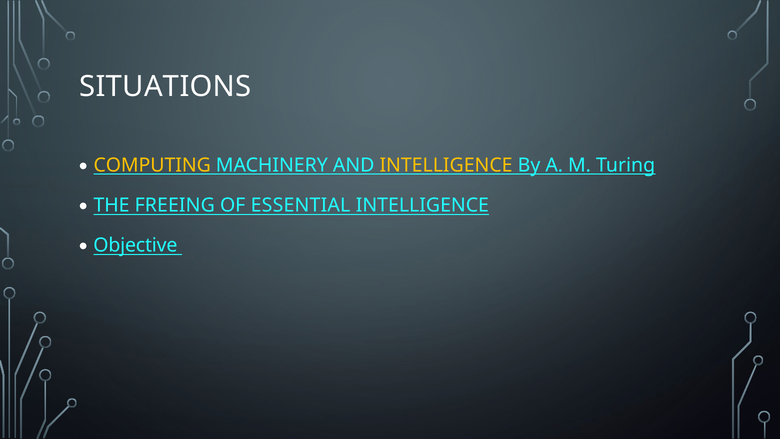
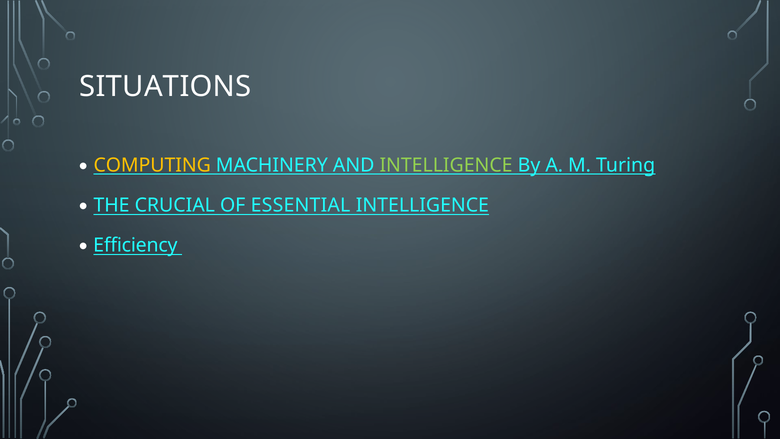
INTELLIGENCE colour: yellow -> light green (446, 165)
FREEING: FREEING -> CRUCIAL (175, 205)
Objective: Objective -> Efficiency (135, 245)
